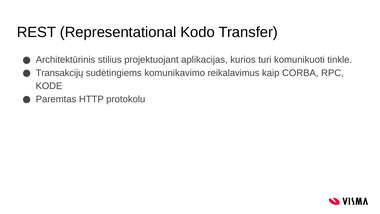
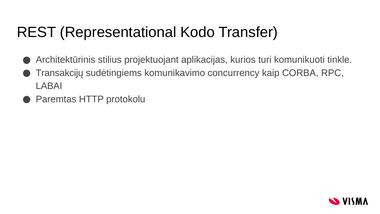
reikalavimus: reikalavimus -> concurrency (234, 73)
KODE: KODE -> LABAI (49, 86)
